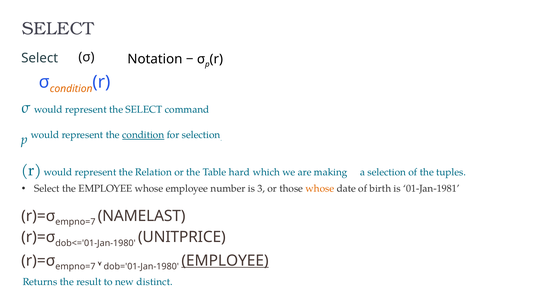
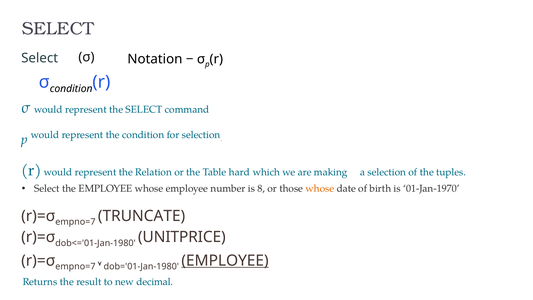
condition colour: orange -> black (71, 89)
condition underline: present -> none (143, 135)
3: 3 -> 8 (261, 189)
01-Jan-1981: 01-Jan-1981 -> 01-Jan-1970 (431, 189)
NAMELAST: NAMELAST -> TRUNCATE (142, 216)
distinct: distinct -> decimal (155, 282)
